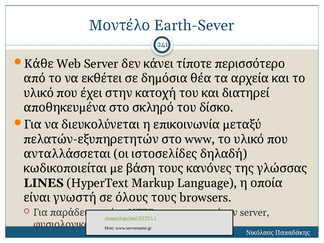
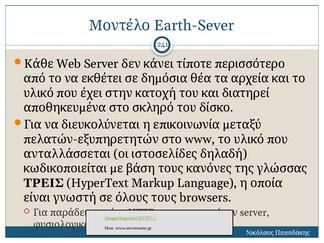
LINES: LINES -> ΤΡΕΙΣ (44, 183)
